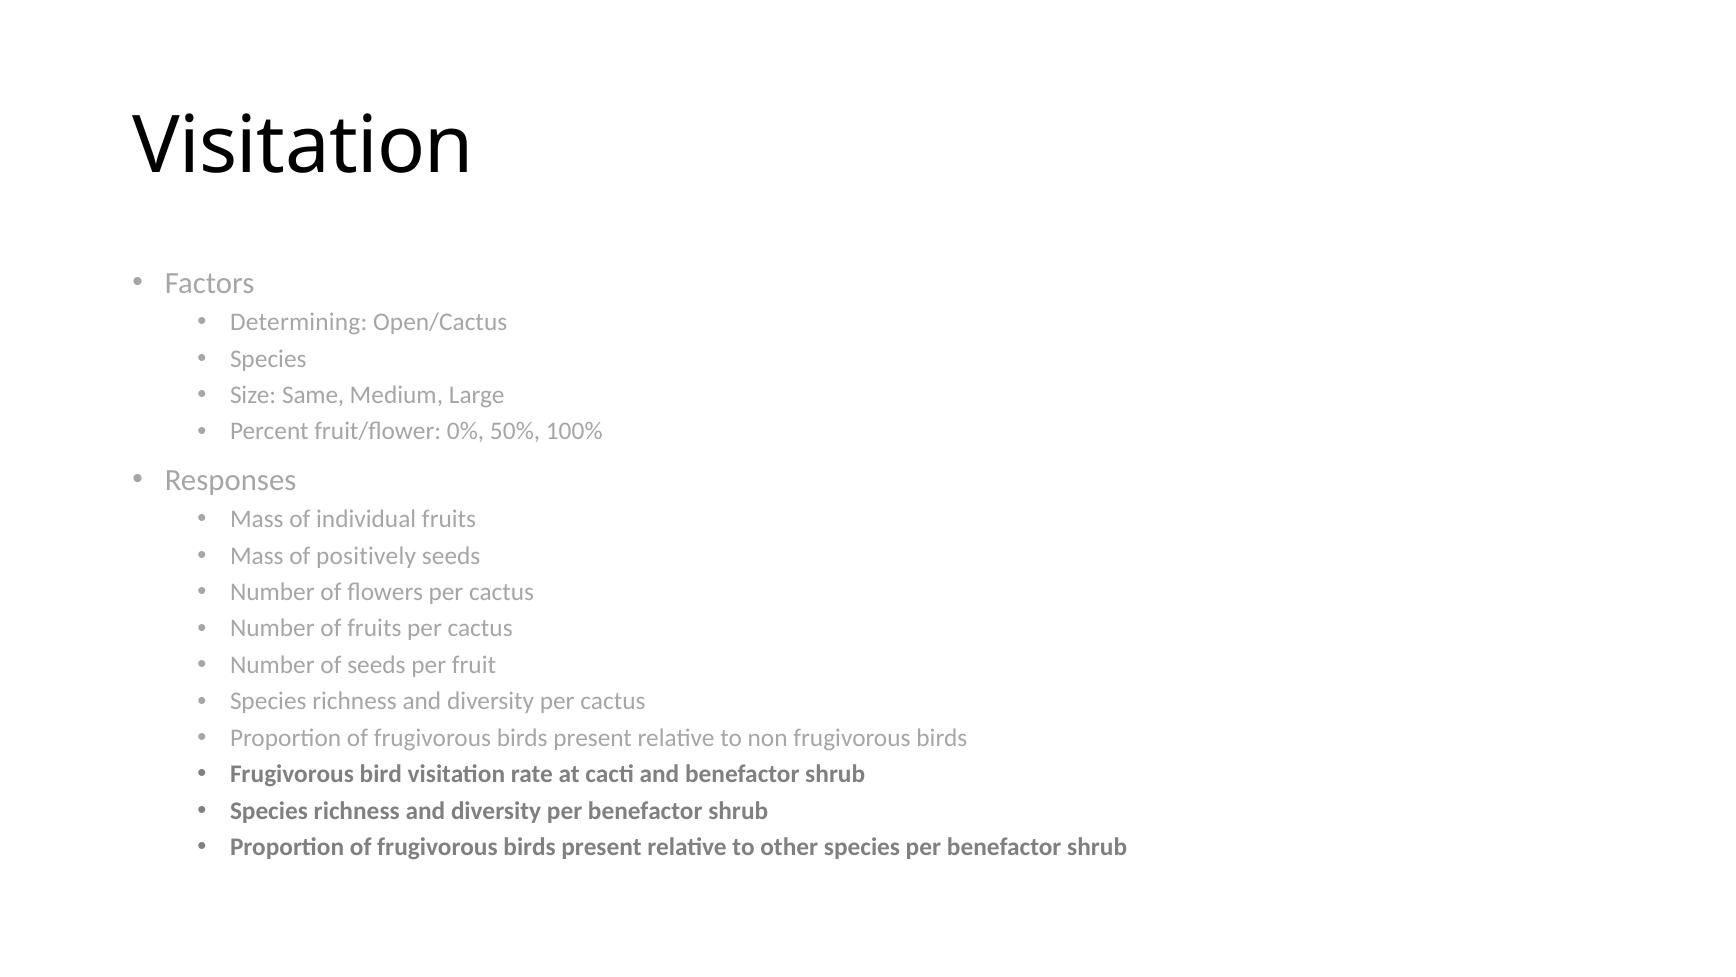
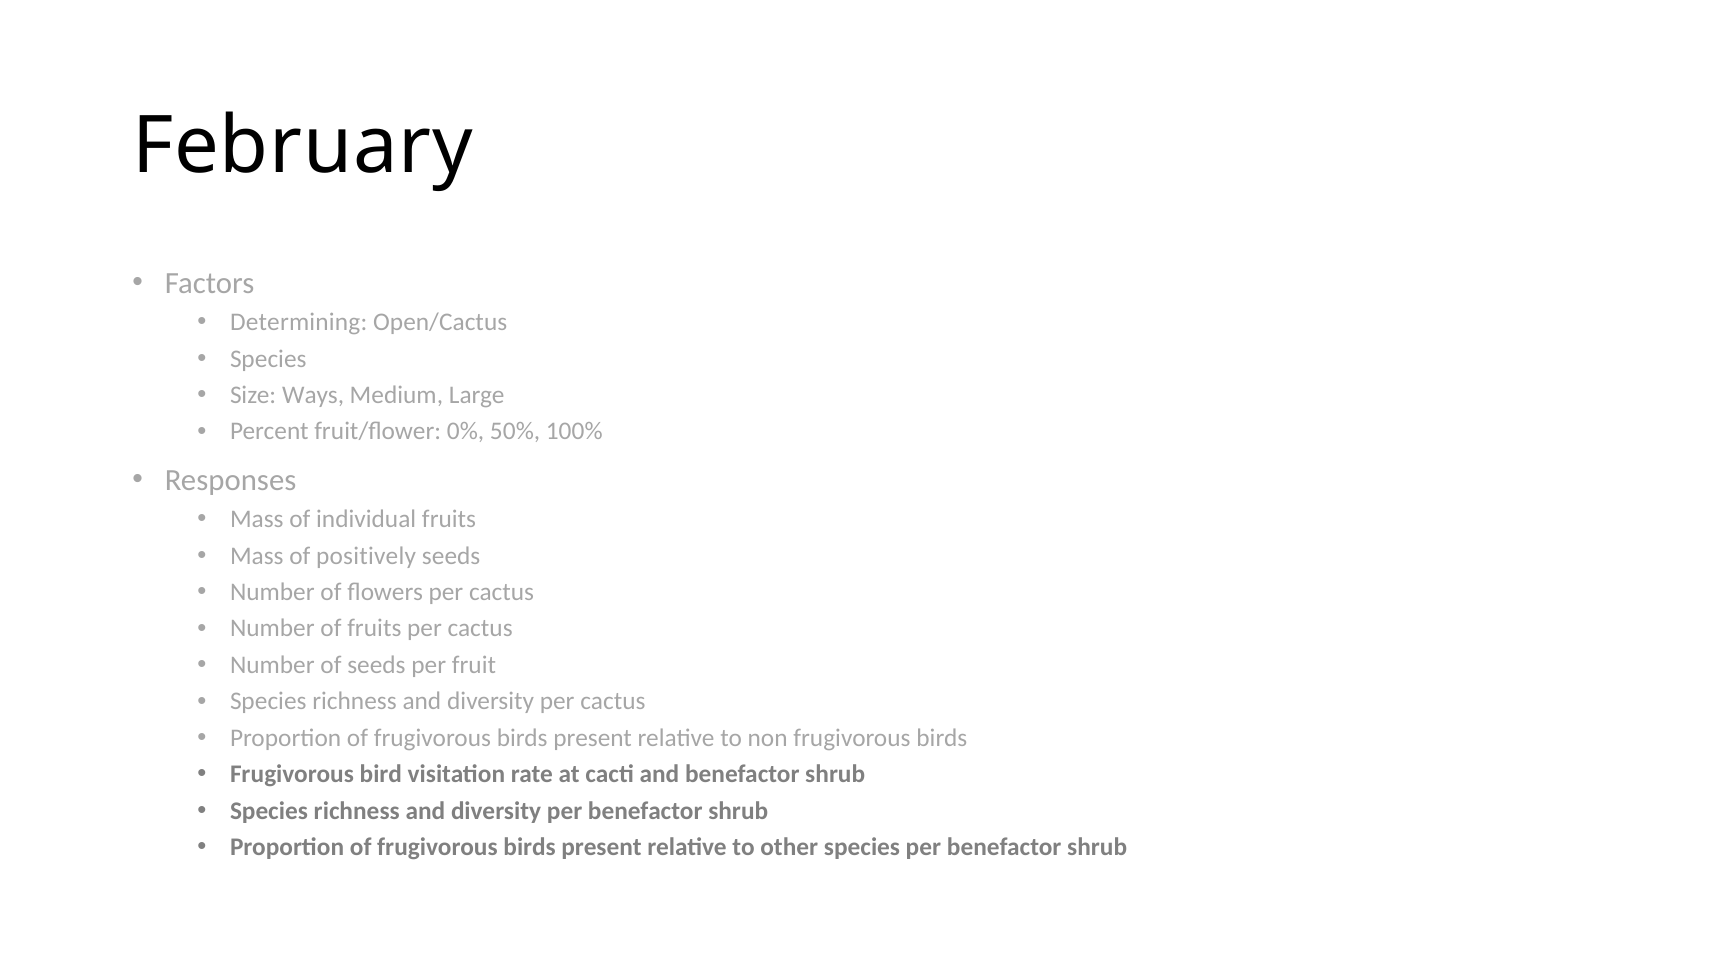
Visitation: Visitation -> February (302, 146)
Same: Same -> Ways (313, 395)
